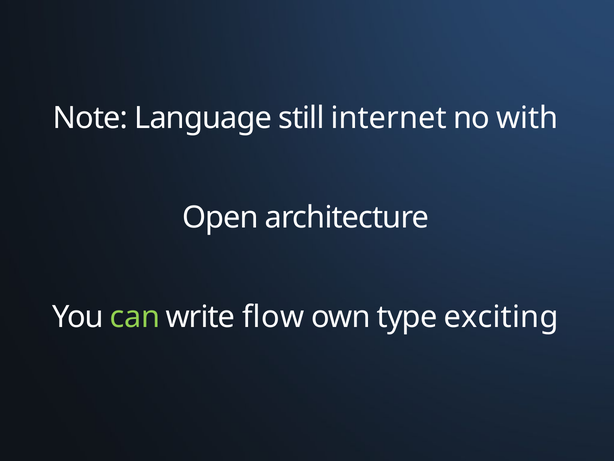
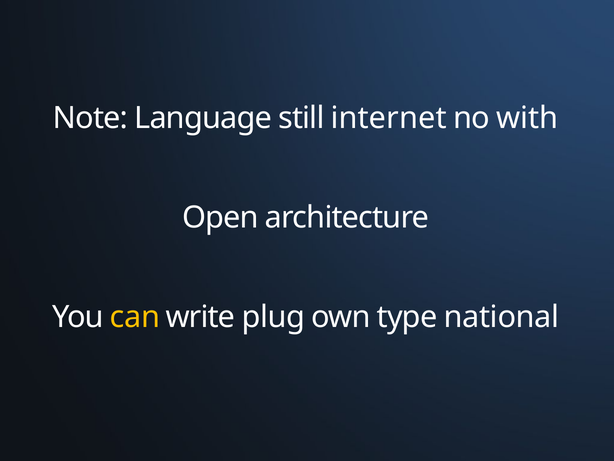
can colour: light green -> yellow (135, 317)
flow: flow -> plug (273, 317)
exciting: exciting -> national (501, 317)
